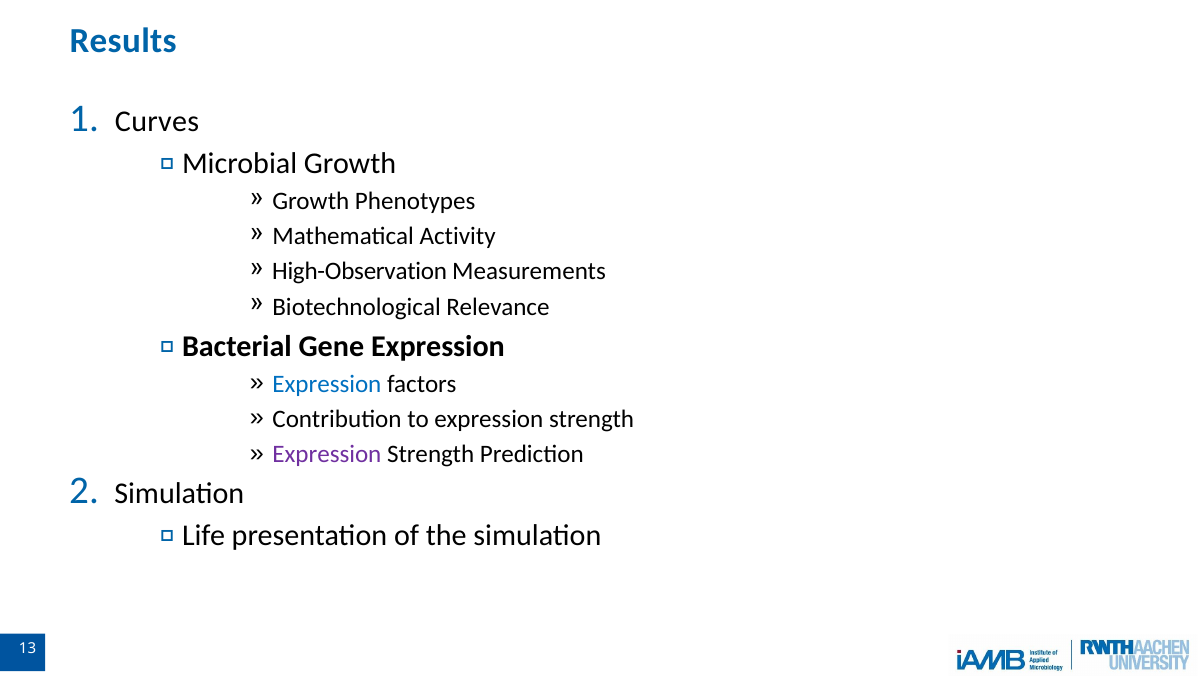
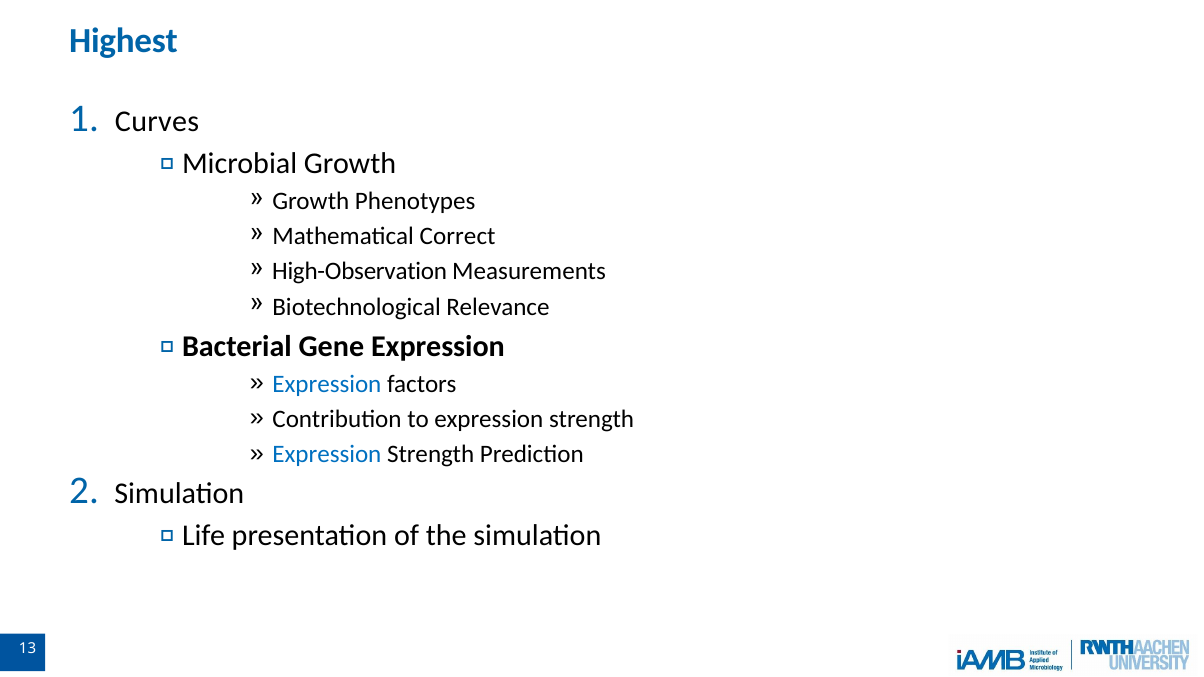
Results: Results -> Highest (123, 41)
Activity: Activity -> Correct (458, 237)
Expression colour: purple -> blue (327, 454)
